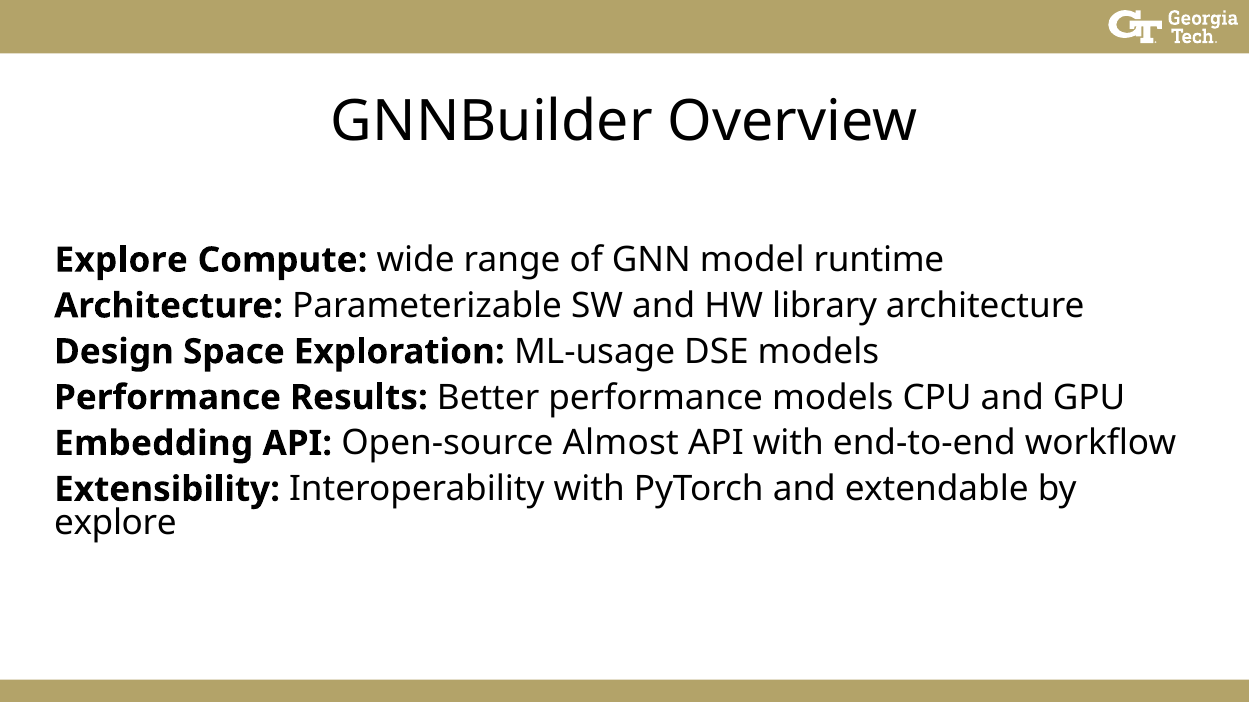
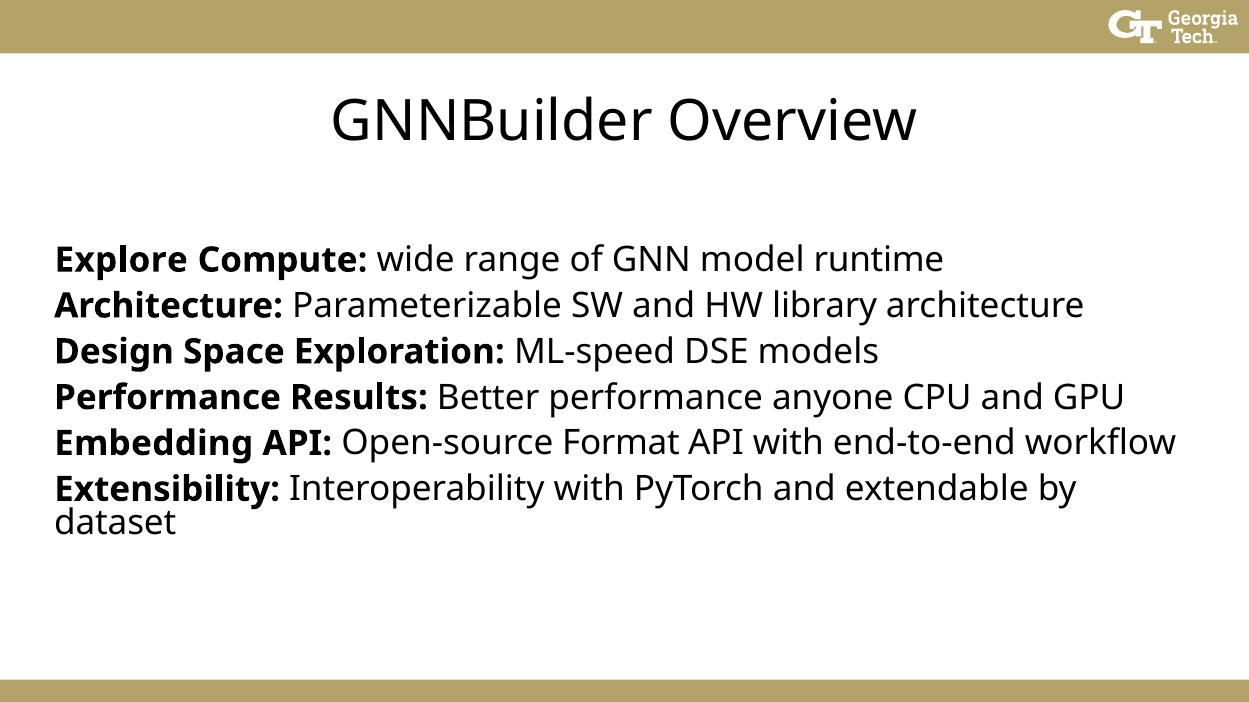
ML-usage: ML-usage -> ML-speed (595, 352)
performance models: models -> anyone (833, 398)
Almost: Almost -> Format (621, 444)
explore: explore -> dataset (115, 524)
